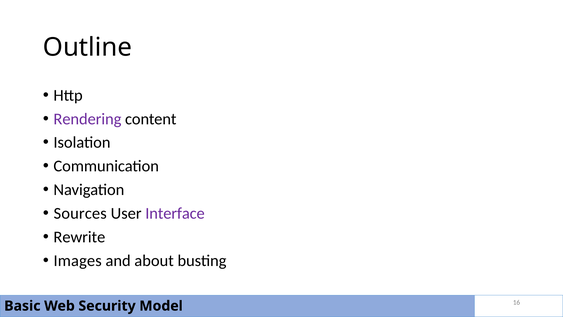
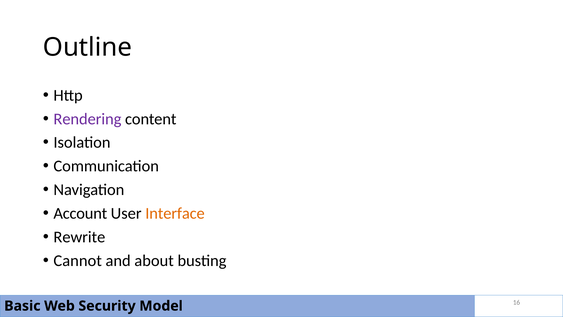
Sources: Sources -> Account (80, 213)
Interface colour: purple -> orange (175, 213)
Images: Images -> Cannot (78, 260)
